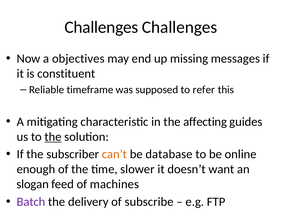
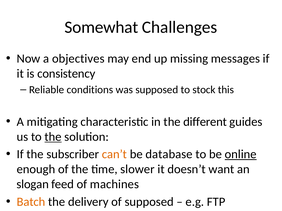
Challenges: Challenges -> Somewhat (101, 27)
constituent: constituent -> consistency (66, 74)
timeframe: timeframe -> conditions (90, 90)
refer: refer -> stock (204, 90)
affecting: affecting -> different (205, 122)
online underline: none -> present (241, 155)
Batch colour: purple -> orange (31, 202)
of subscribe: subscribe -> supposed (149, 202)
